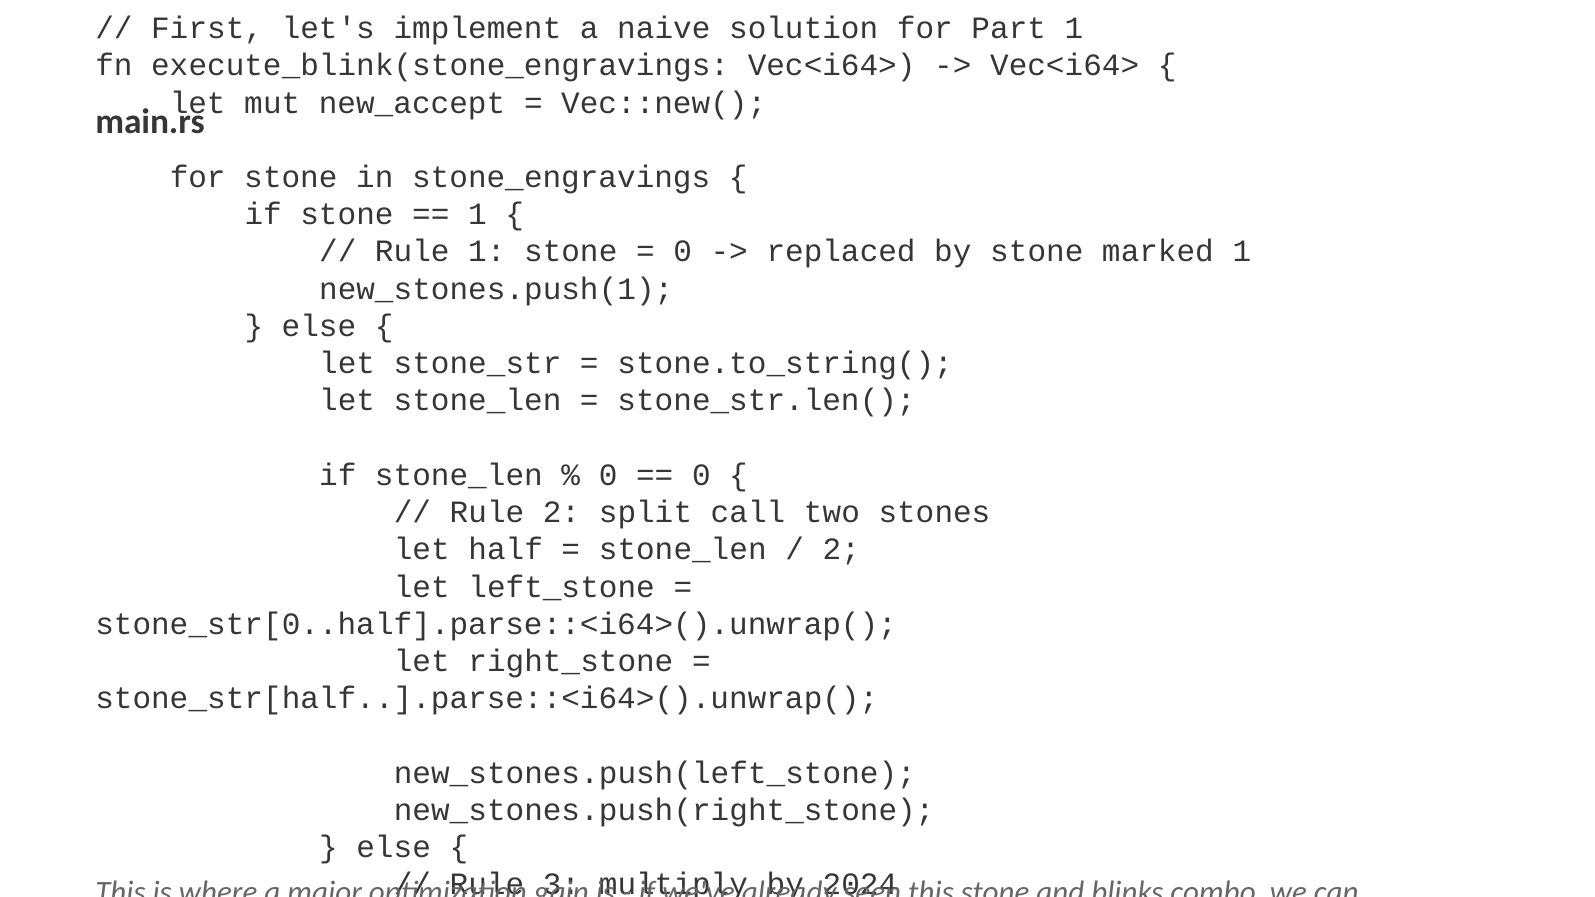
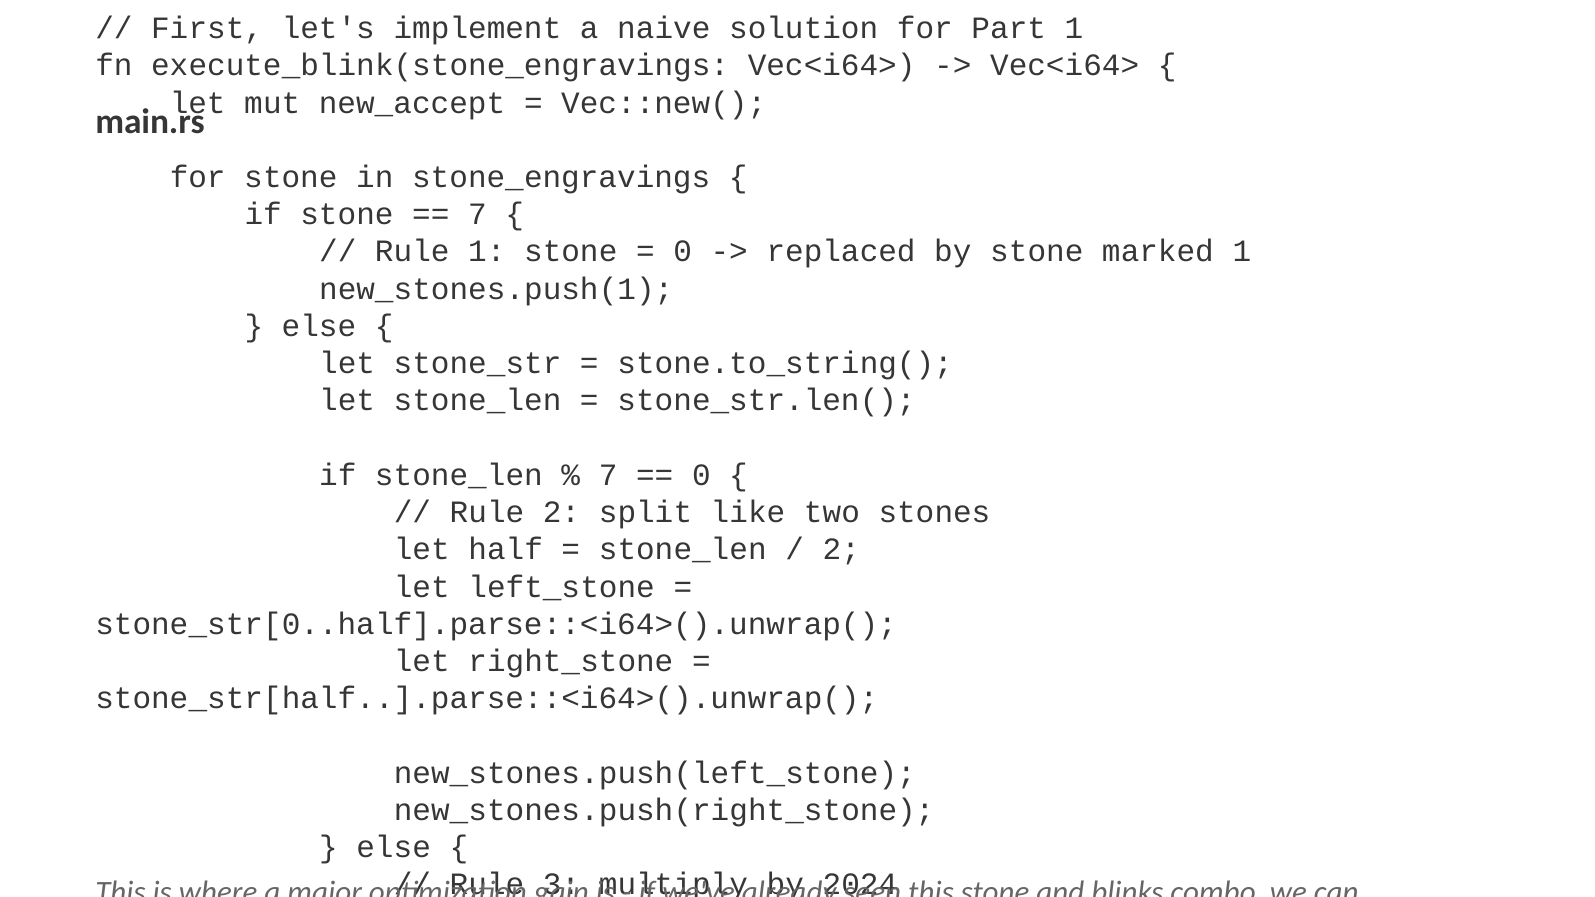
1: 1 -> 7 (477, 215)
0: 0 -> 7 (608, 475)
call: call -> like (748, 512)
